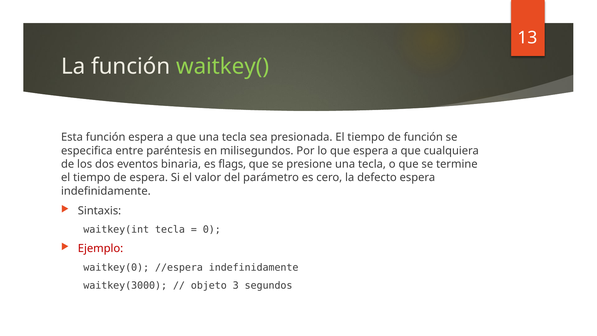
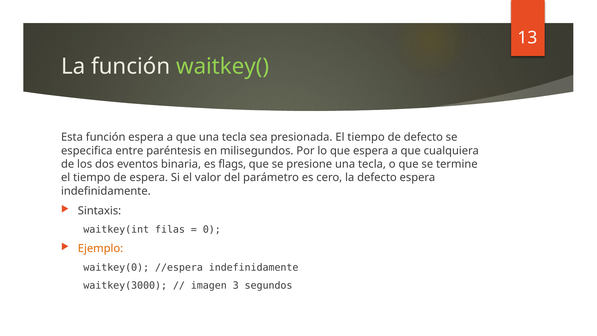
de función: función -> defecto (423, 137)
waitkey(int tecla: tecla -> filas (170, 229)
Ejemplo colour: red -> orange (101, 248)
objeto: objeto -> imagen (209, 285)
